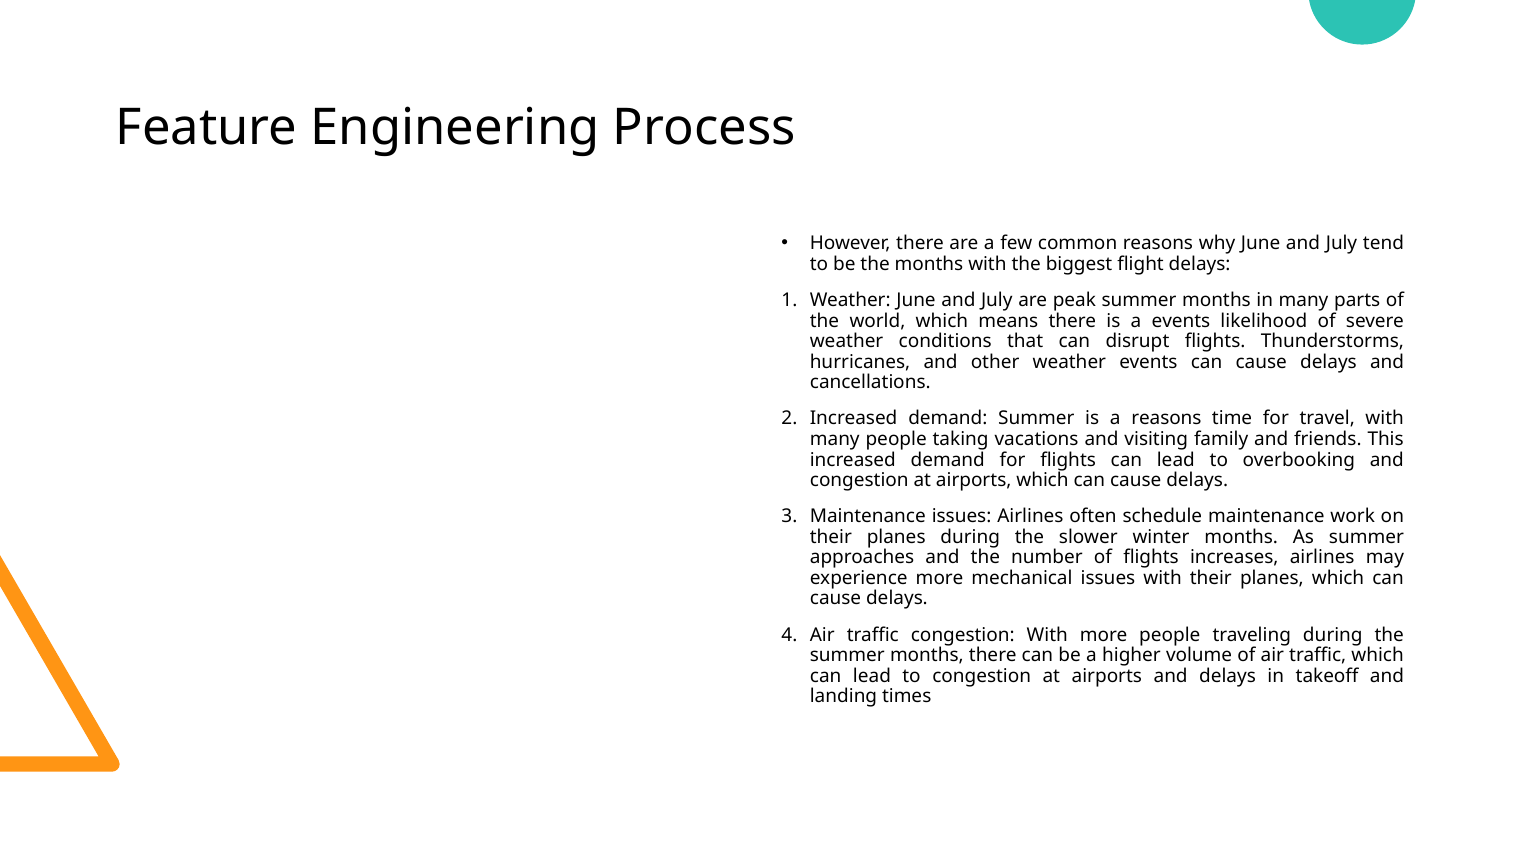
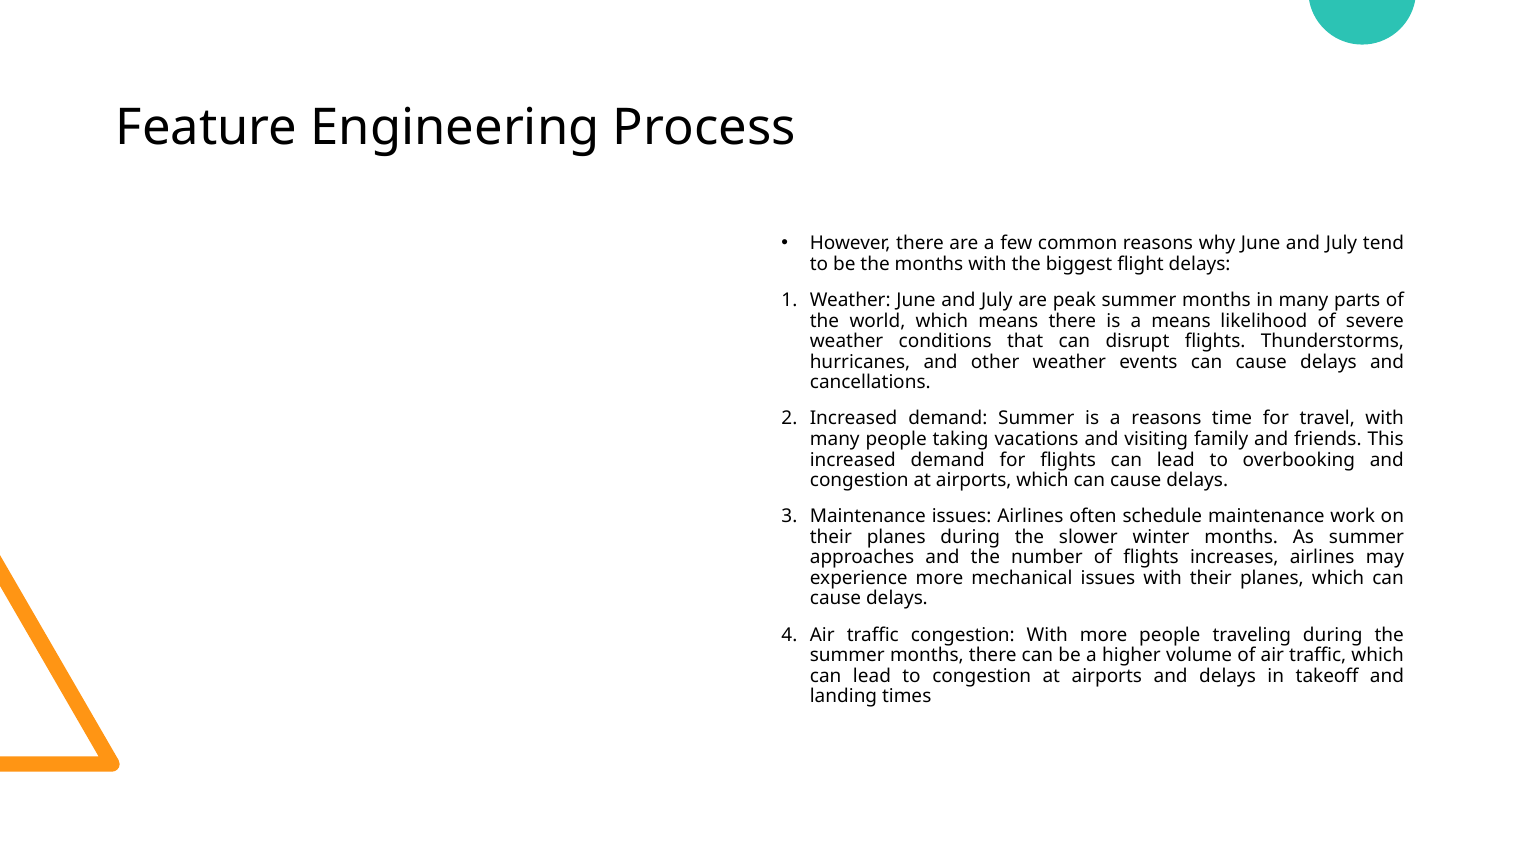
a events: events -> means (1181, 321)
